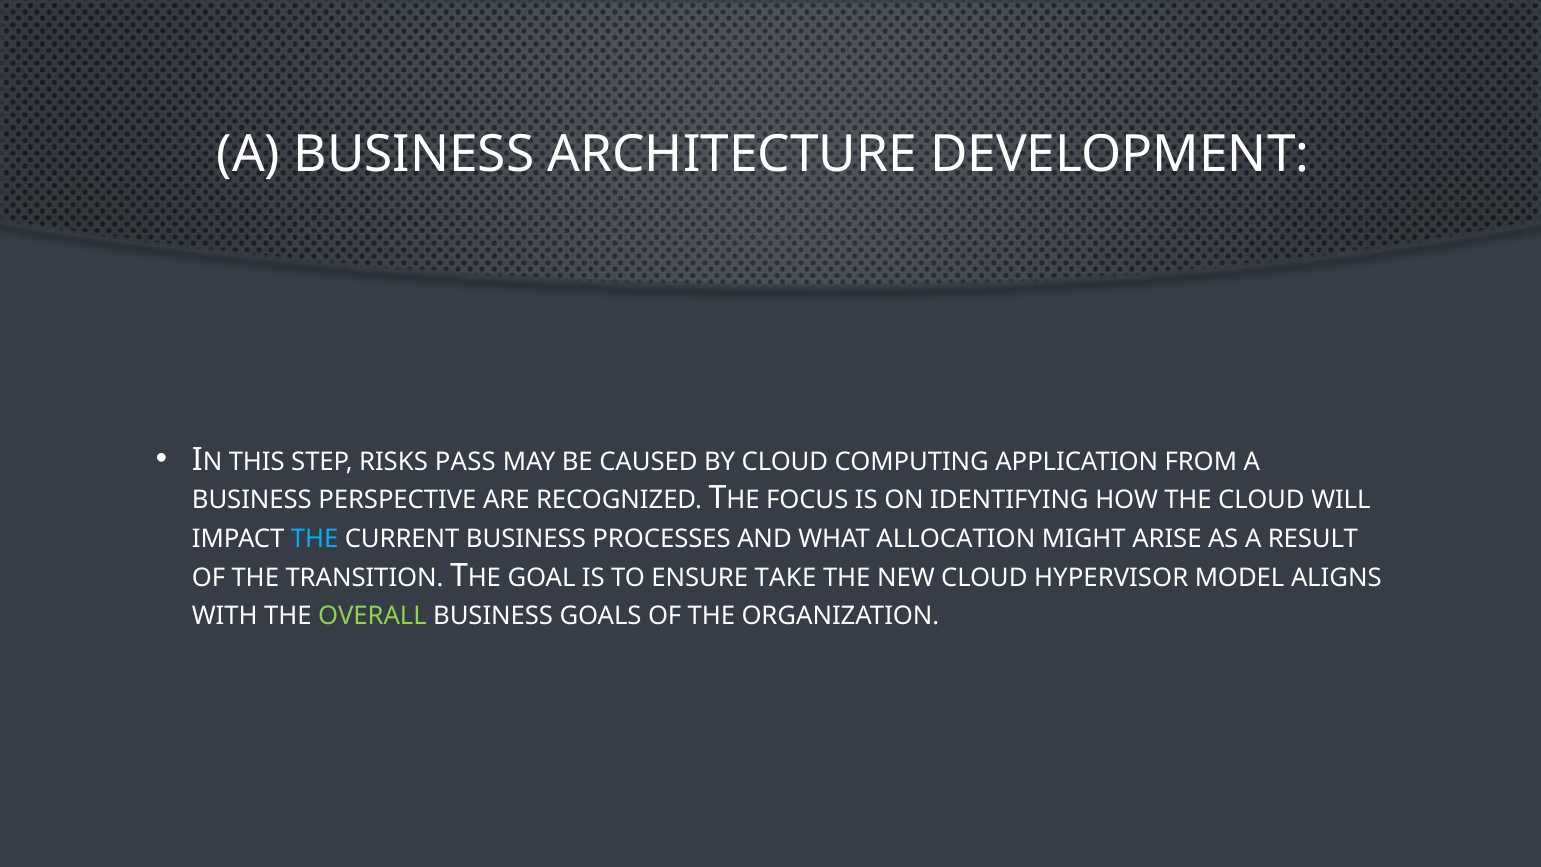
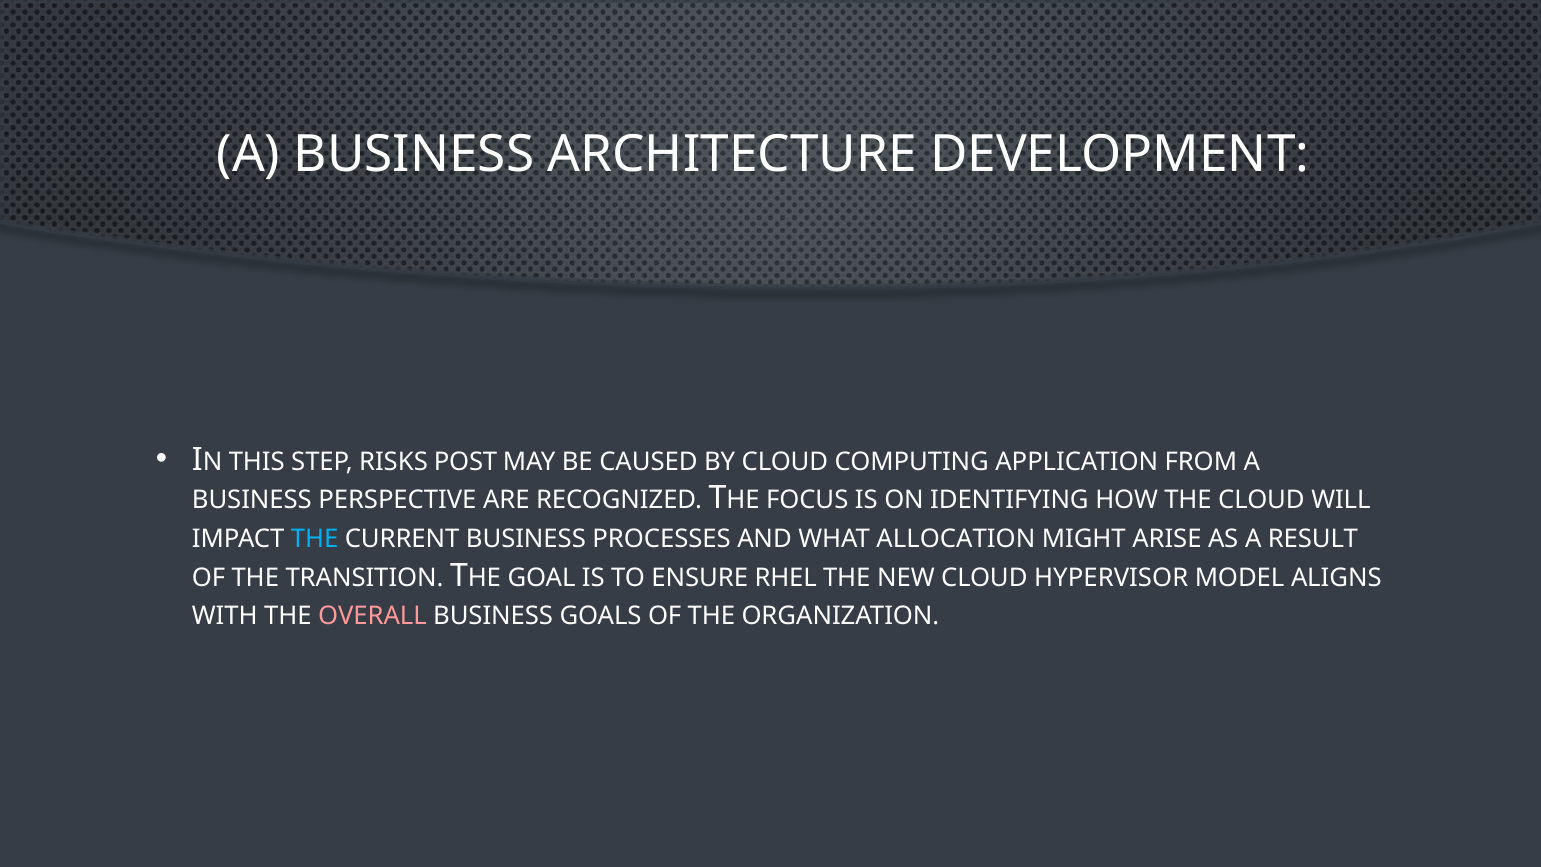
PASS: PASS -> POST (466, 462)
TAKE: TAKE -> RHEL (786, 578)
OVERALL colour: light green -> pink (372, 616)
